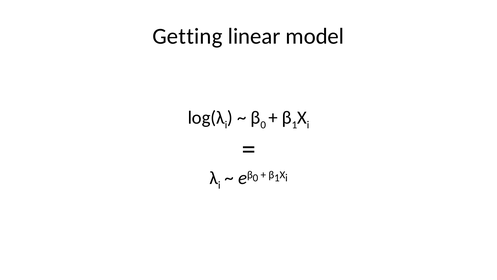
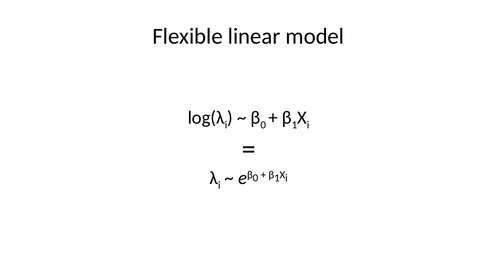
Getting: Getting -> Flexible (188, 36)
